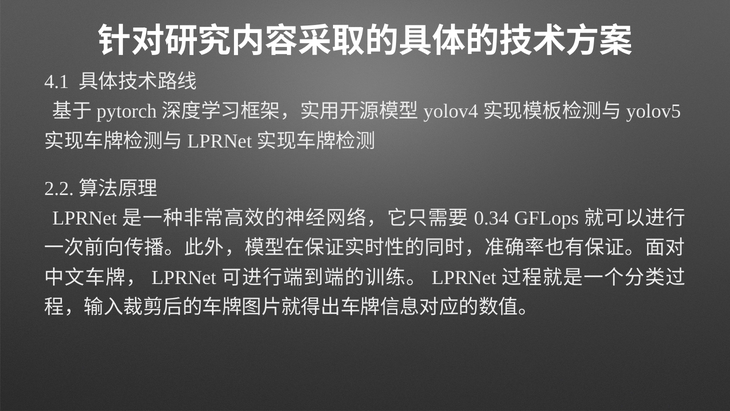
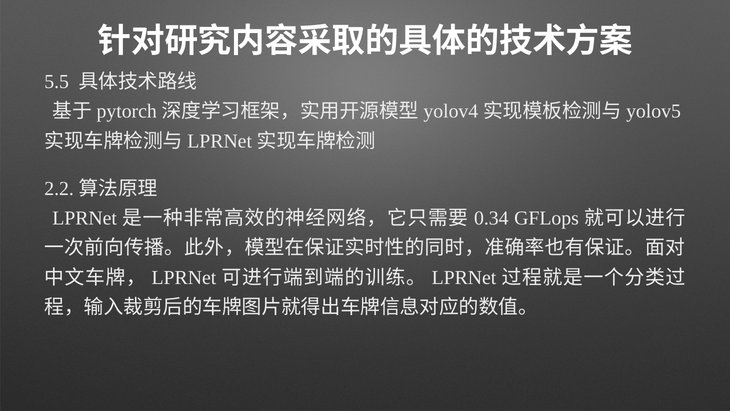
4.1: 4.1 -> 5.5 (57, 82)
